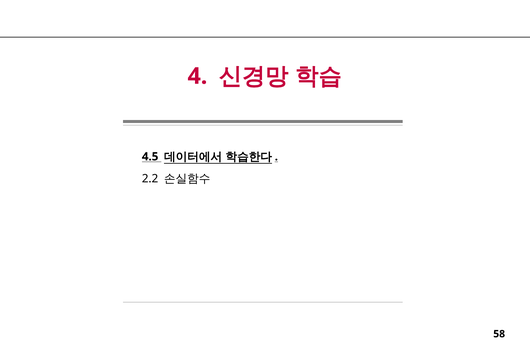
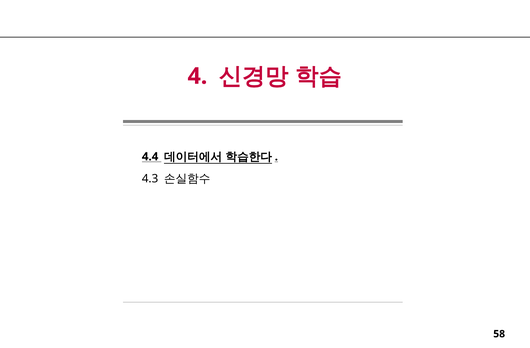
4.5: 4.5 -> 4.4 (150, 157)
2.2: 2.2 -> 4.3 (150, 179)
